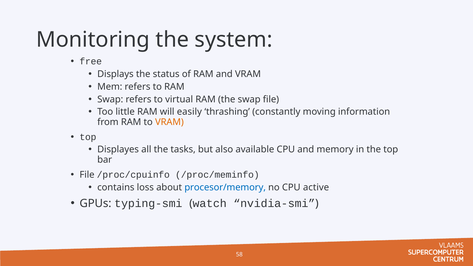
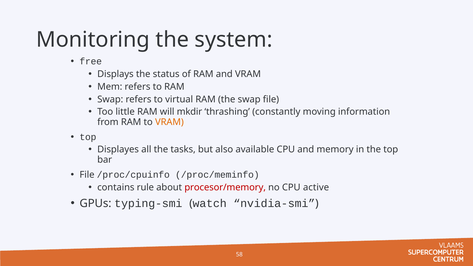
easily: easily -> mkdir (189, 112)
loss: loss -> rule (145, 187)
procesor/memory colour: blue -> red (225, 187)
